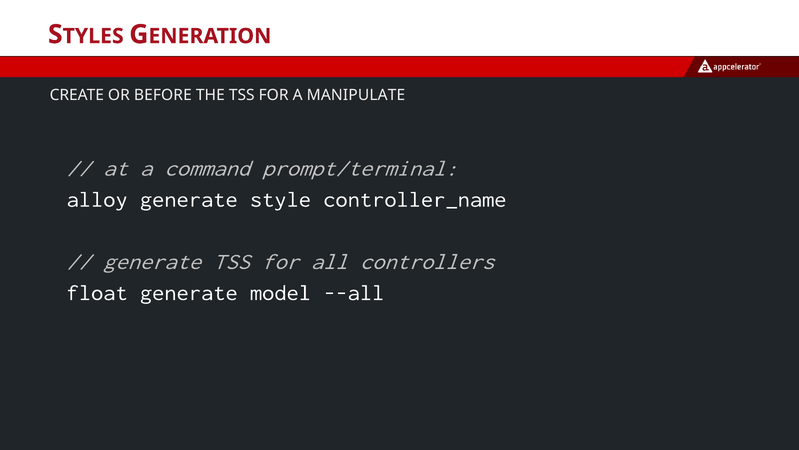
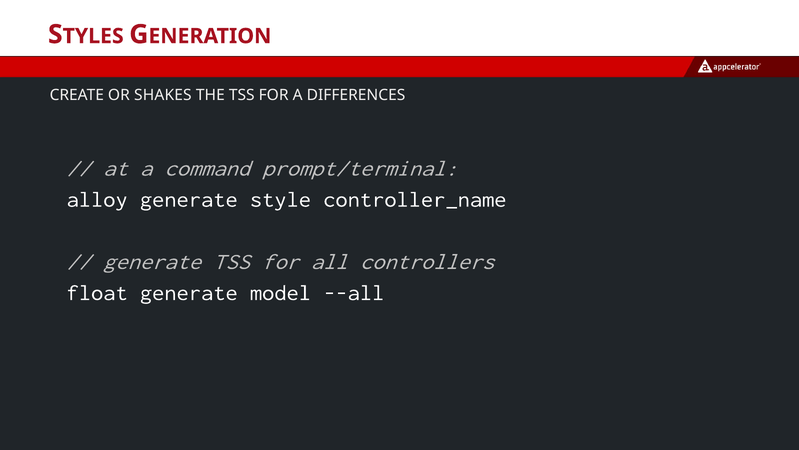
BEFORE: BEFORE -> SHAKES (163, 95)
MANIPULATE: MANIPULATE -> DIFFERENCES (356, 95)
